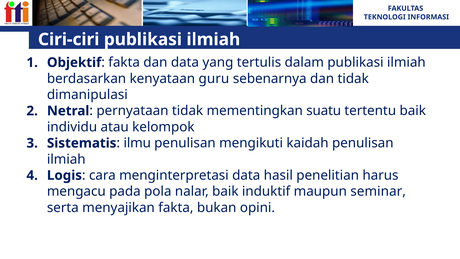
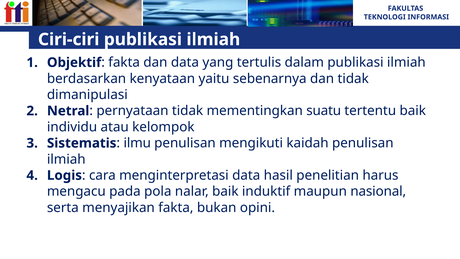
guru: guru -> yaitu (214, 79)
seminar: seminar -> nasional (378, 191)
